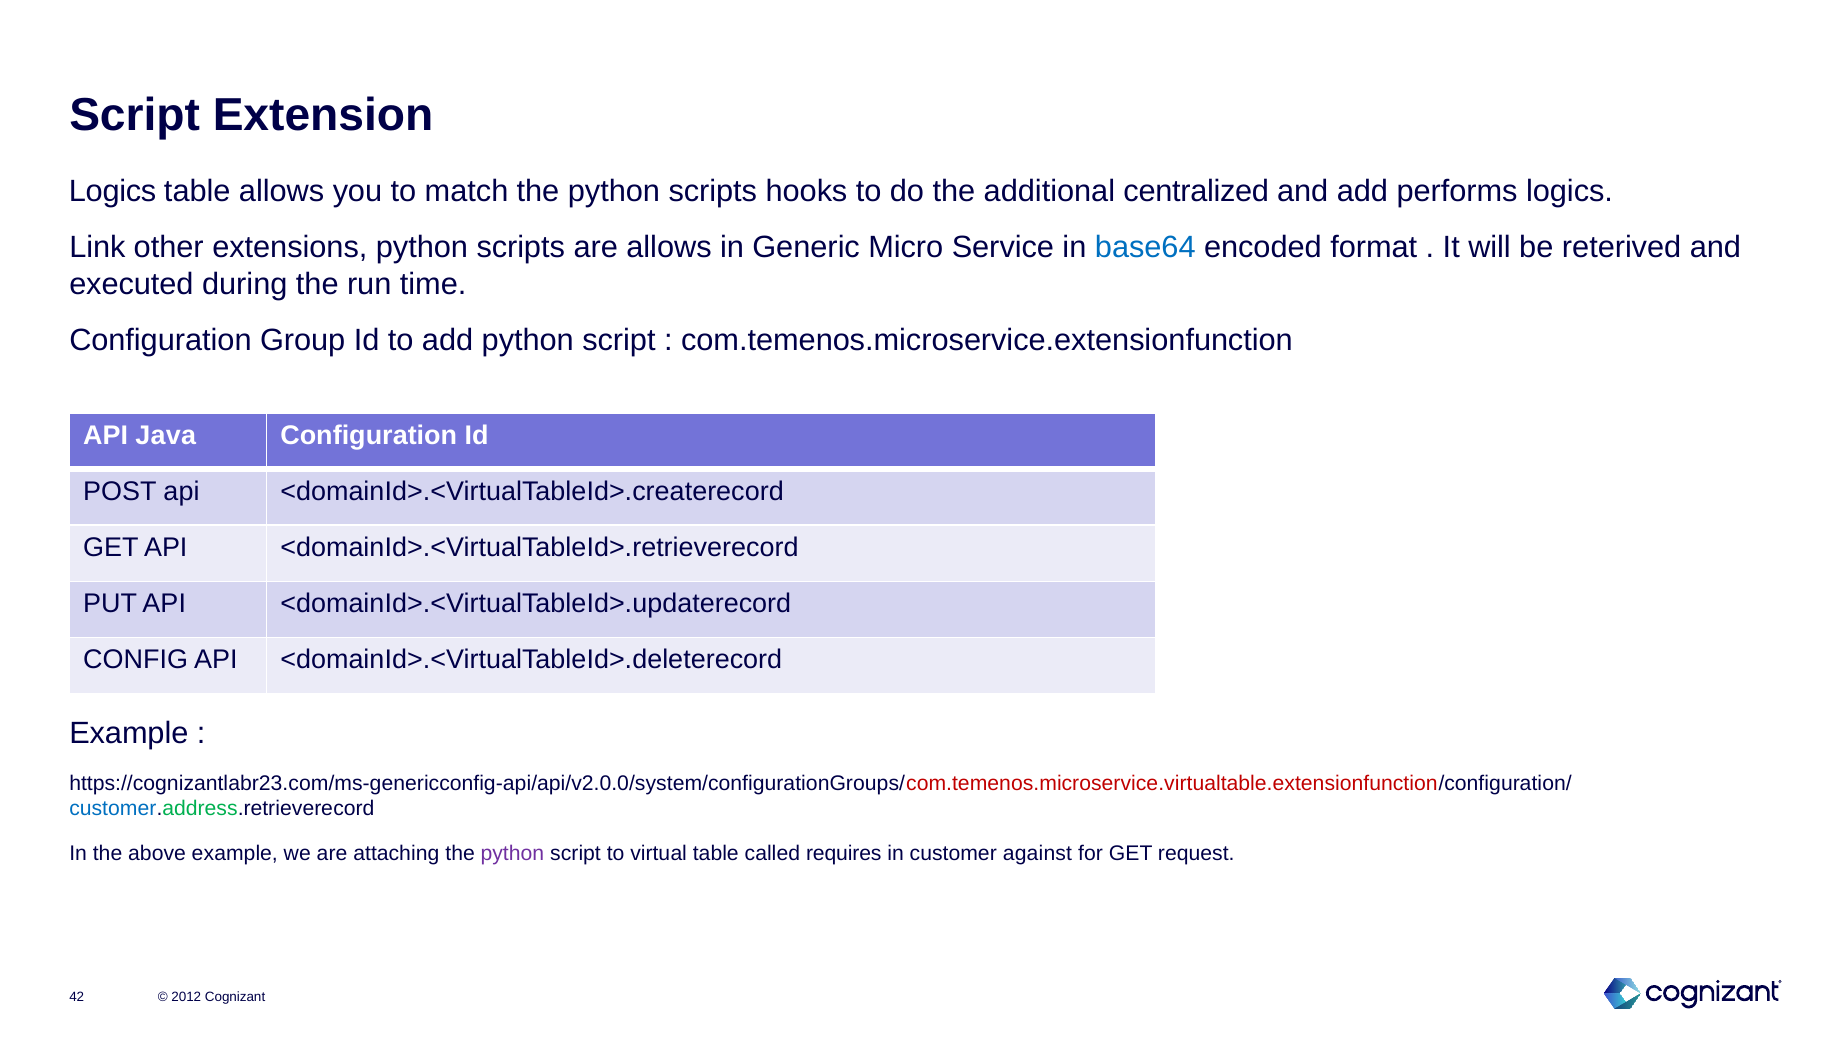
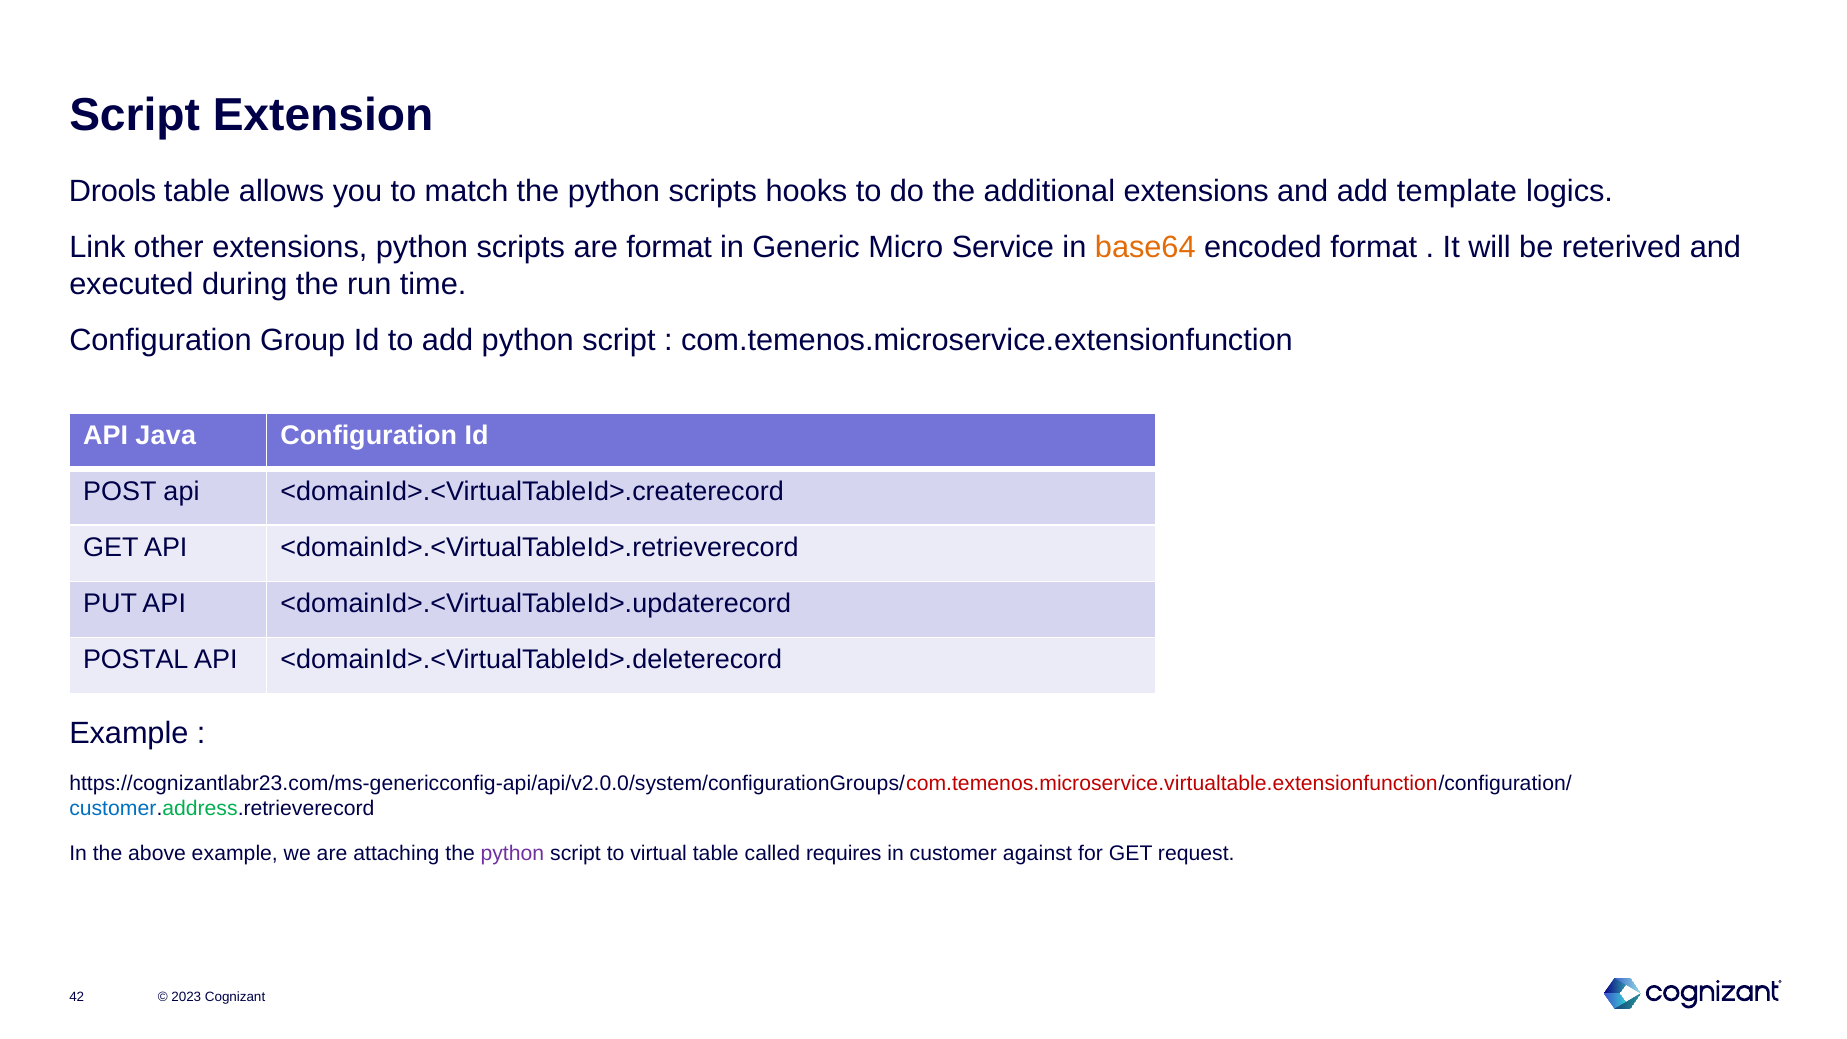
Logics: Logics -> Drools (113, 191)
additional centralized: centralized -> extensions (1196, 191)
performs: performs -> template (1457, 191)
are allows: allows -> format (669, 247)
base64 colour: blue -> orange (1145, 247)
CONFIG: CONFIG -> POSTAL (136, 660)
2012: 2012 -> 2023 (186, 997)
